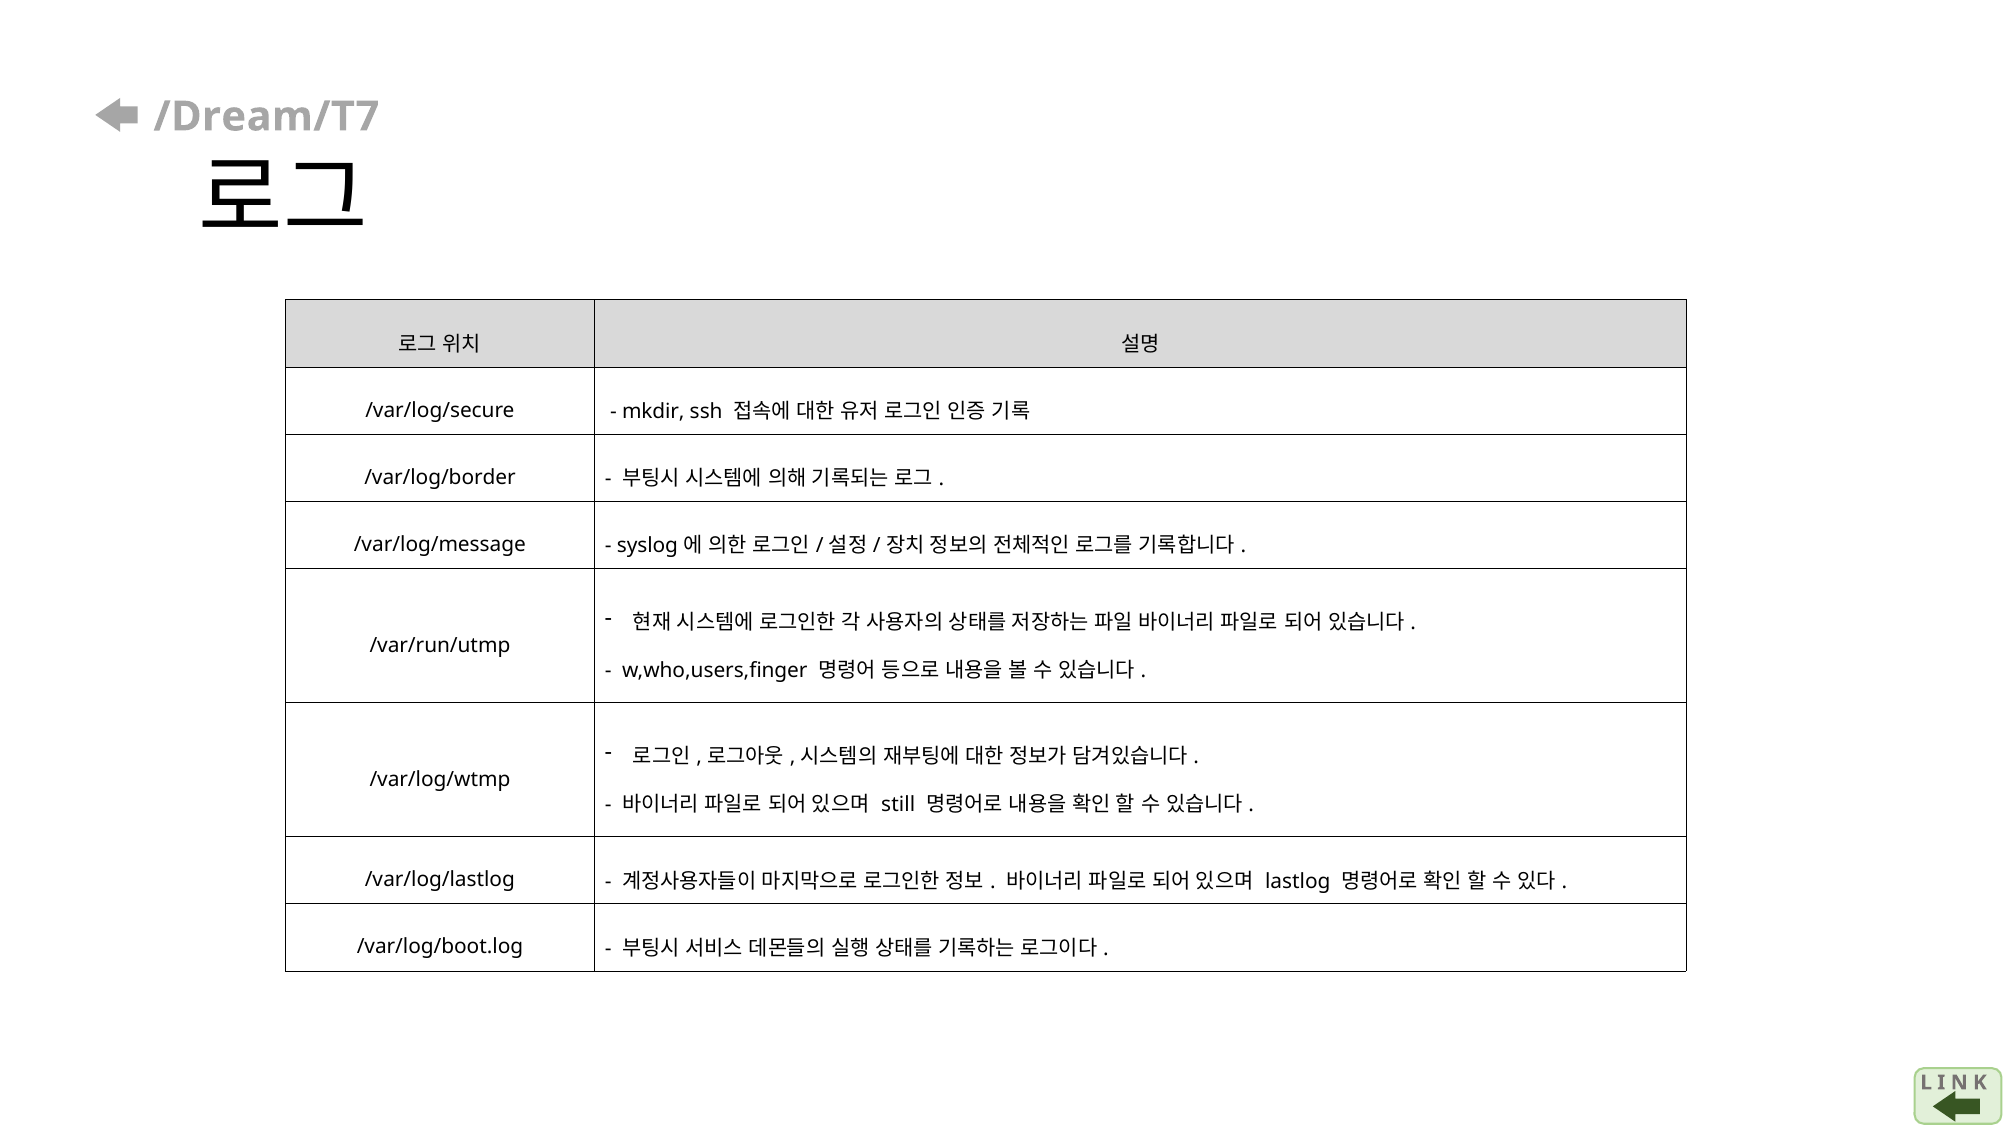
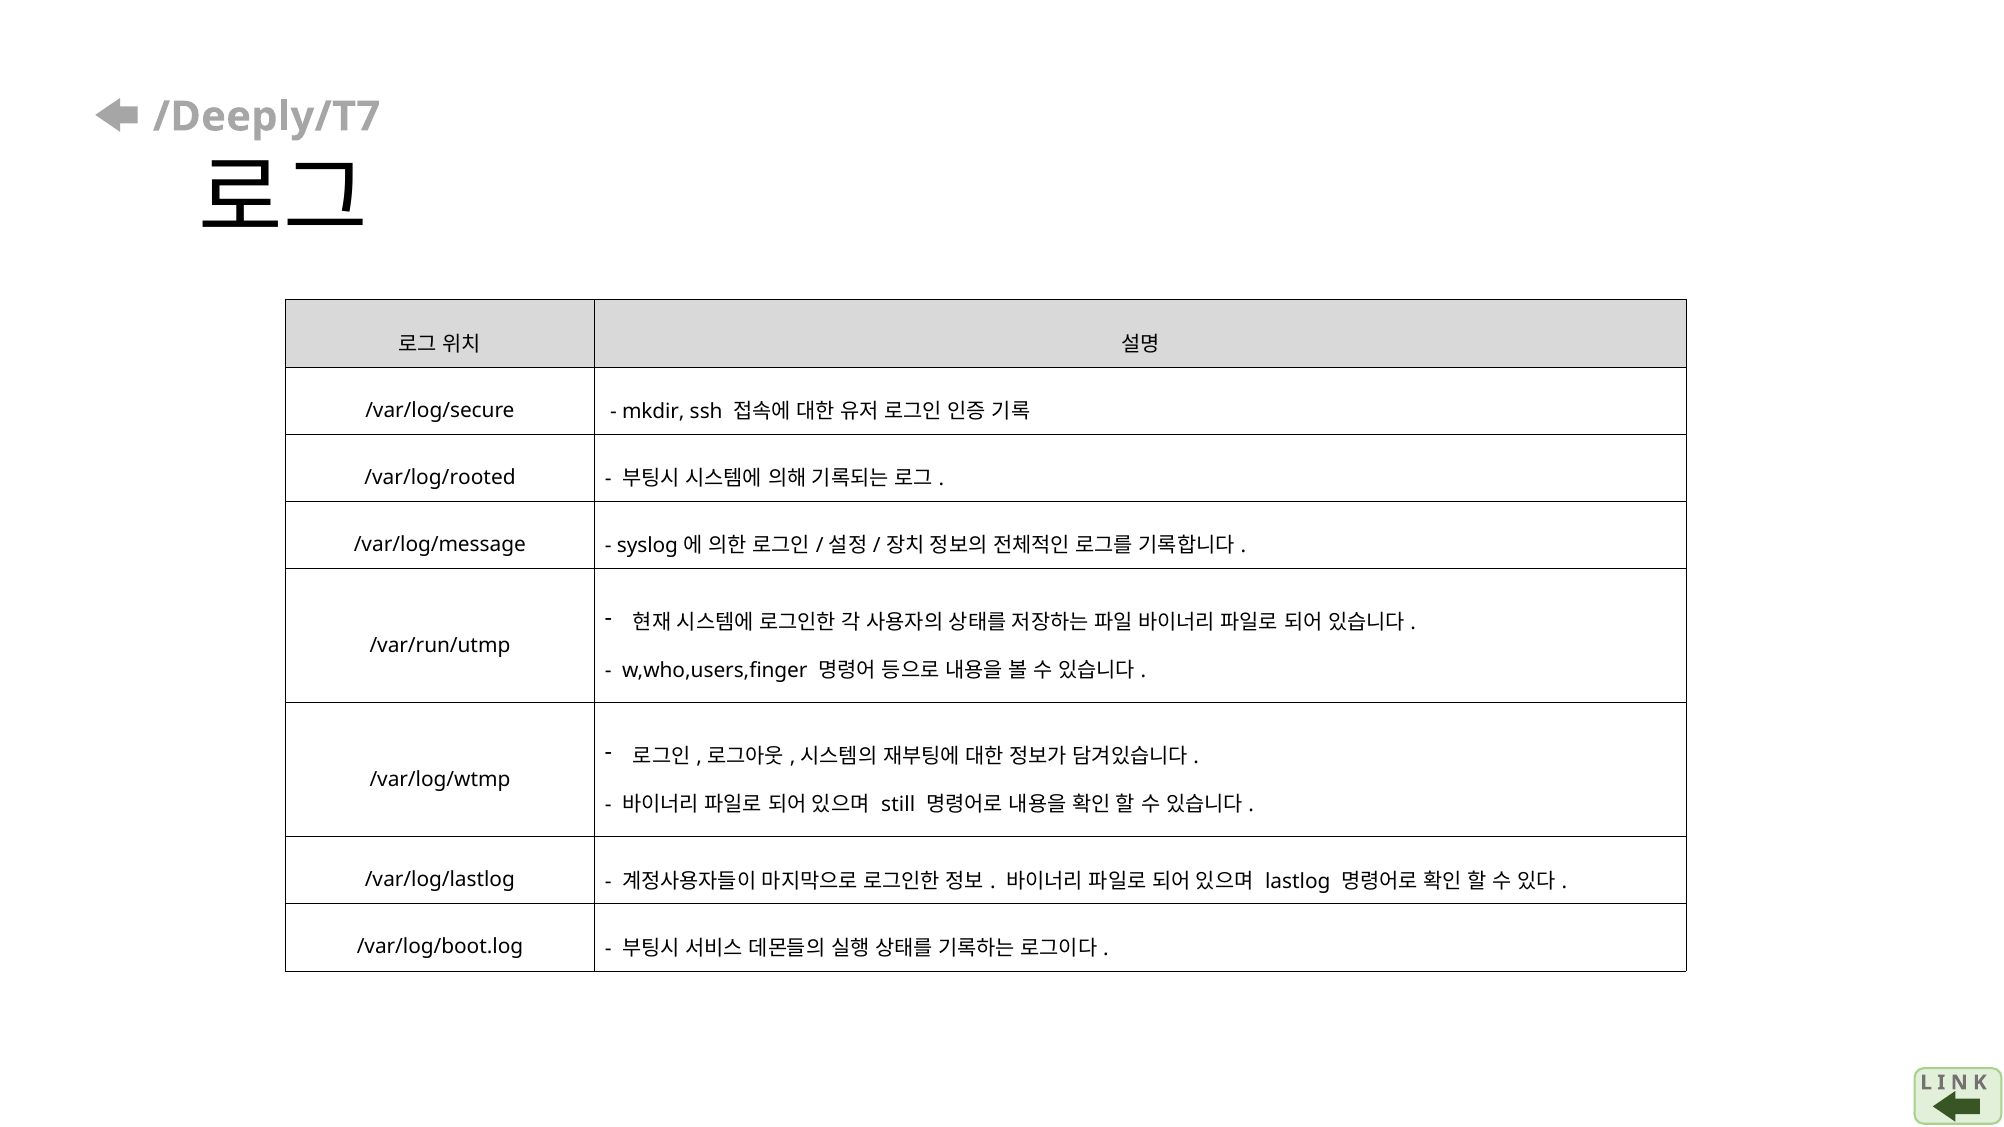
/Dream/T7: /Dream/T7 -> /Deeply/T7 (266, 117)
/var/log/border: /var/log/border -> /var/log/rooted (440, 477)
